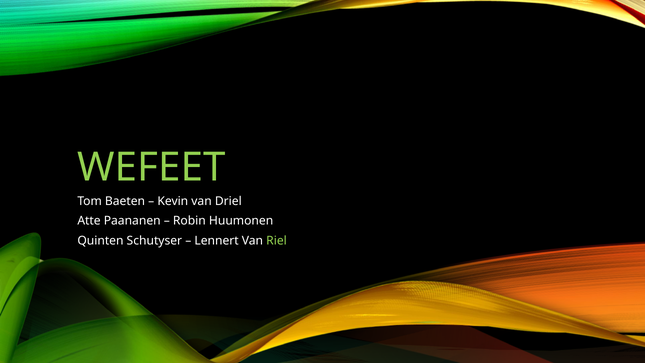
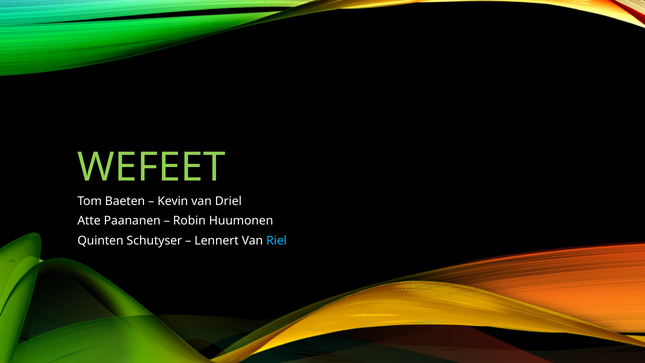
Riel colour: light green -> light blue (277, 241)
